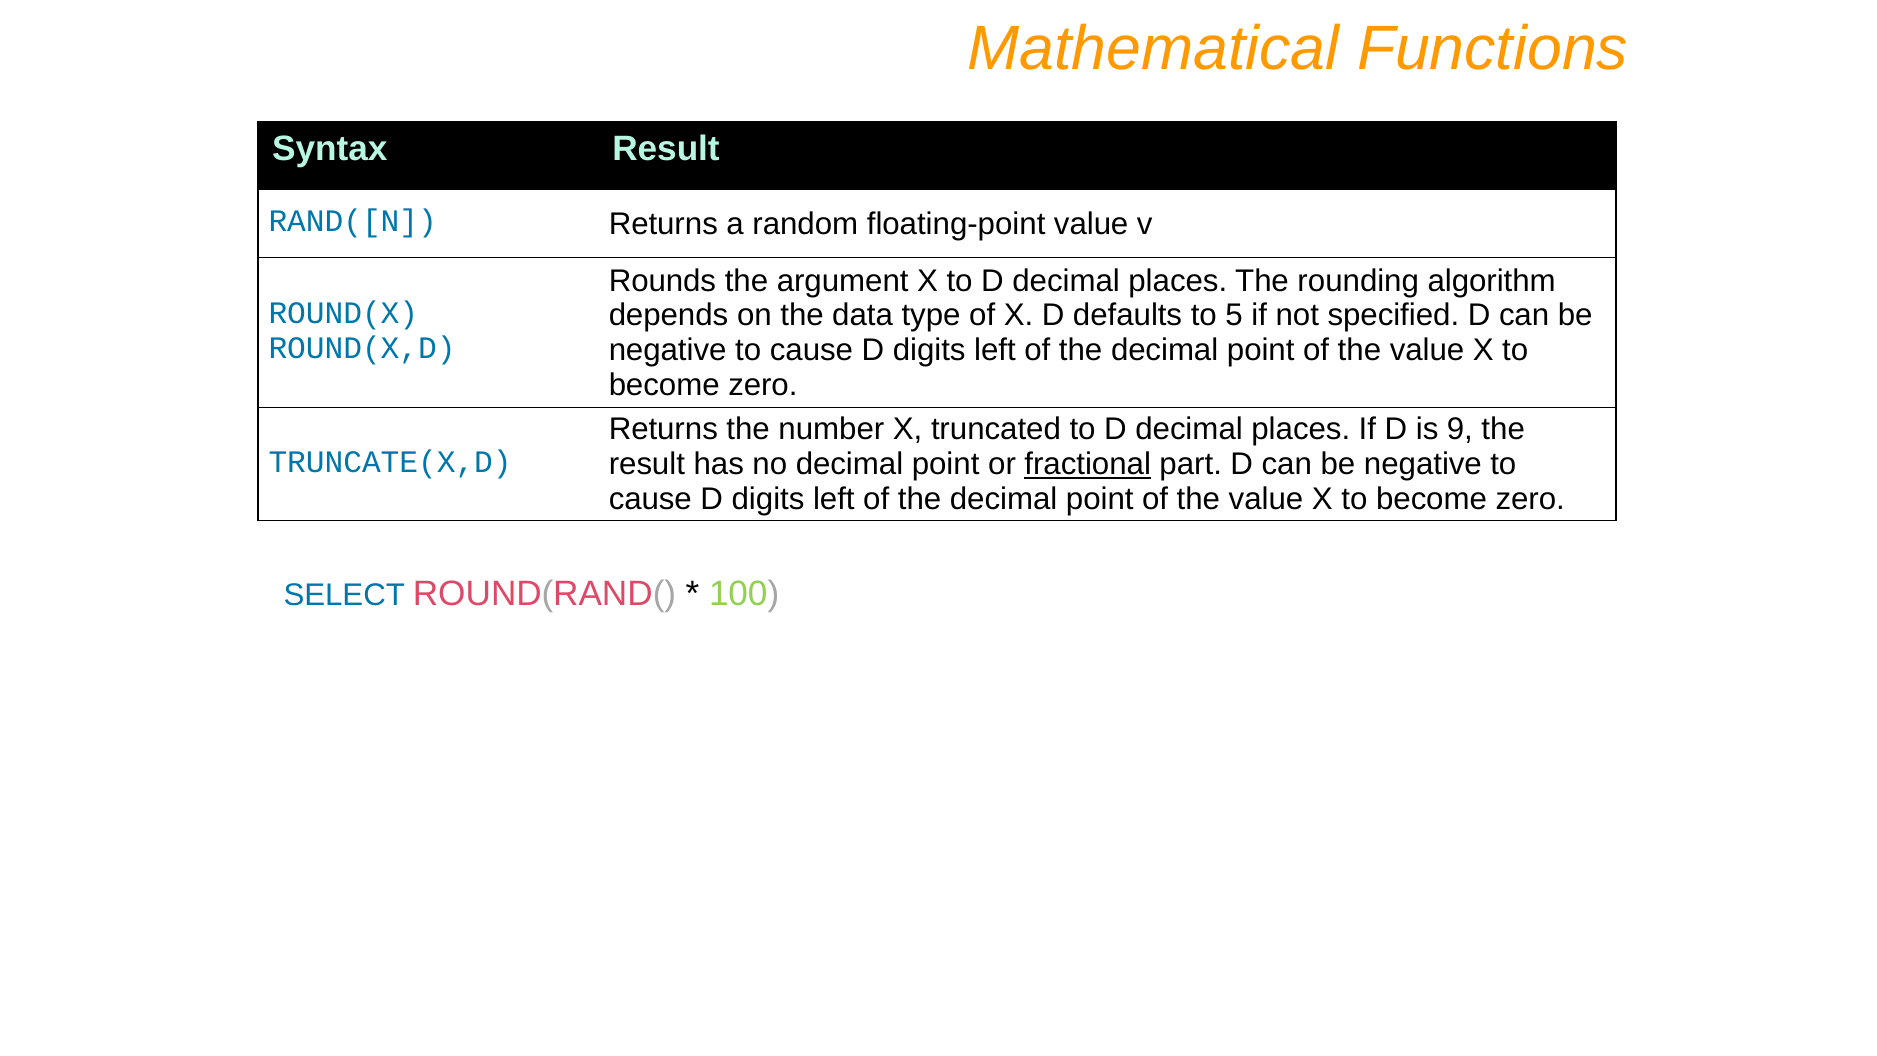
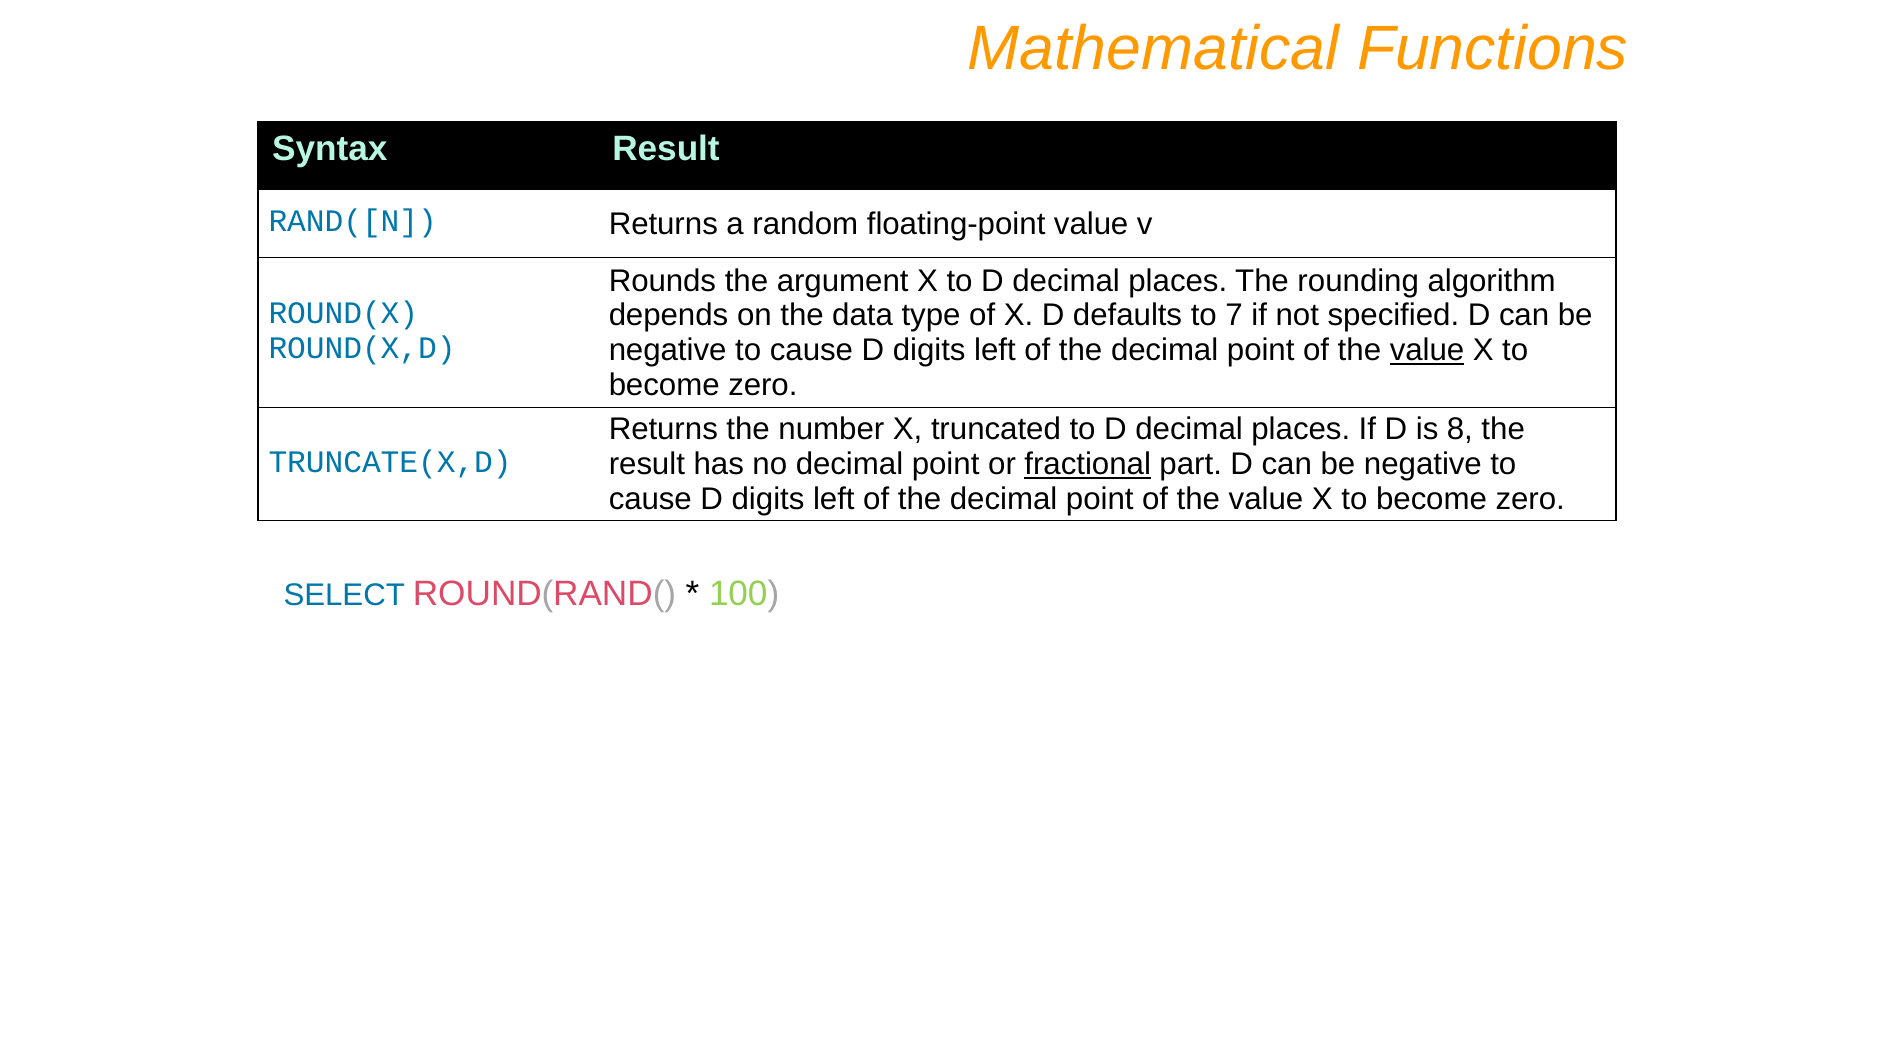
5: 5 -> 7 (1234, 315)
value underline: none -> present (1427, 350)
9: 9 -> 8 (1460, 429)
